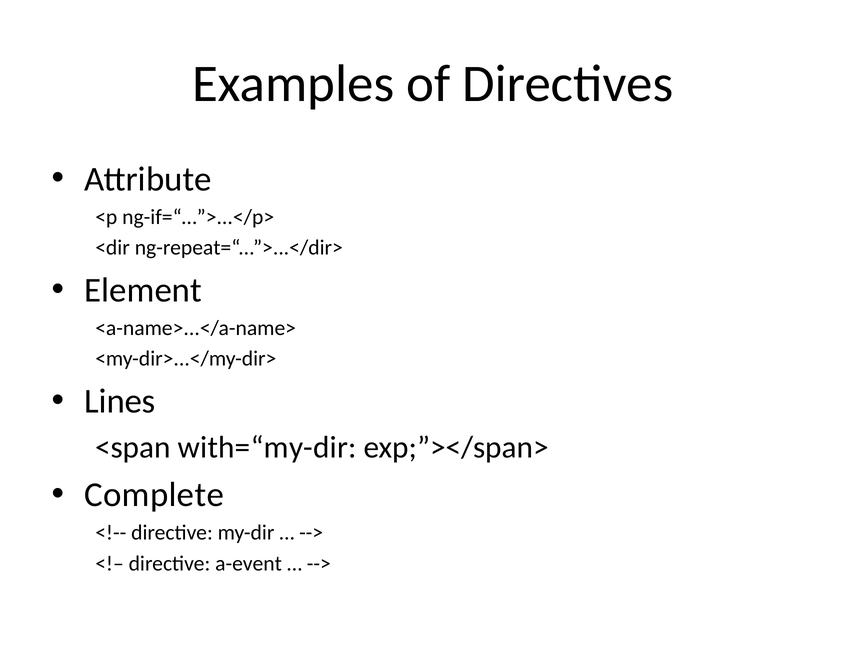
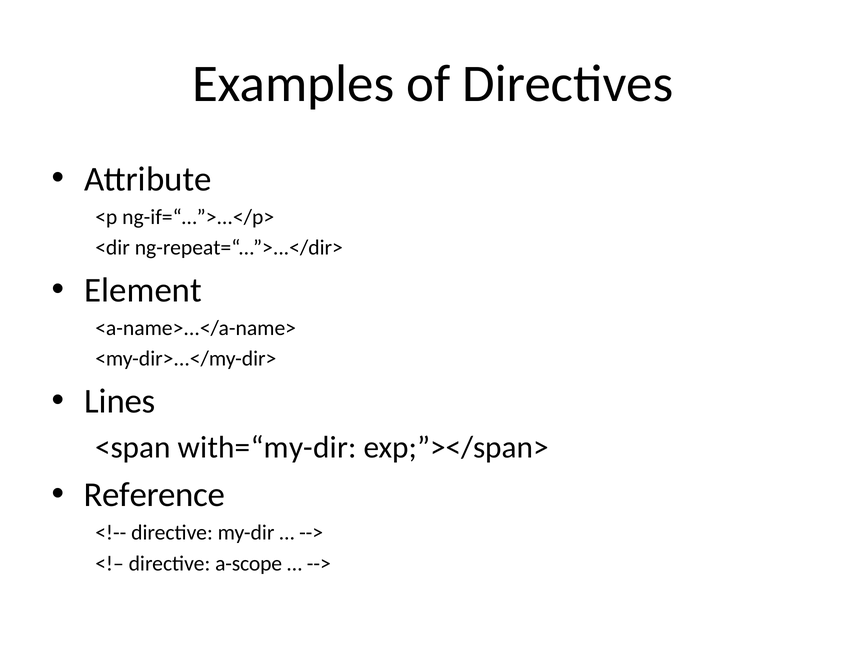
Complete: Complete -> Reference (154, 495)
a-event: a-event -> a-scope (249, 564)
